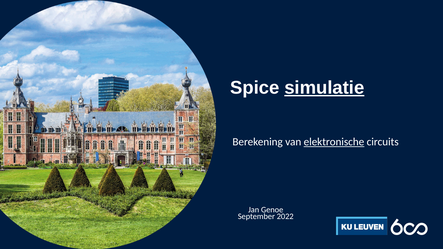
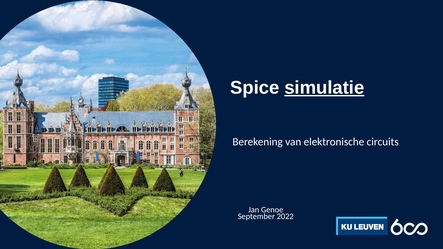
elektronische underline: present -> none (334, 142)
